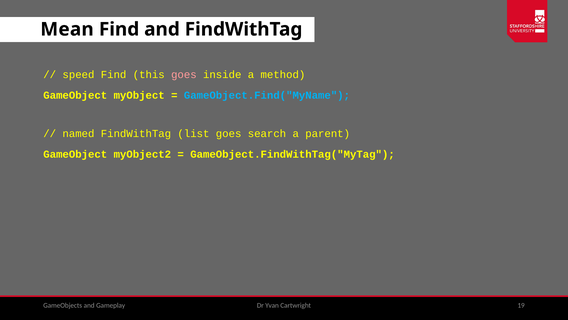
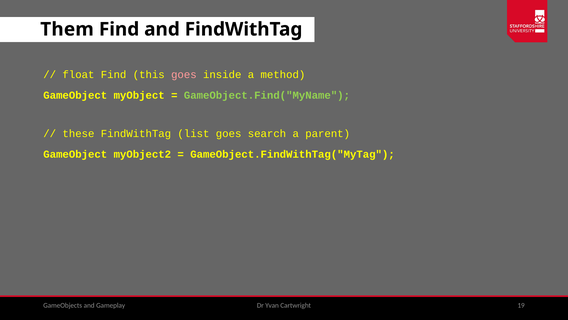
Mean: Mean -> Them (67, 29)
speed: speed -> float (78, 74)
GameObject.Find("MyName colour: light blue -> light green (267, 95)
named: named -> these (78, 133)
